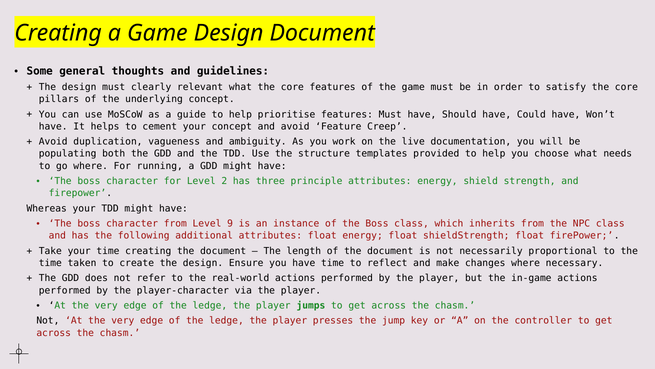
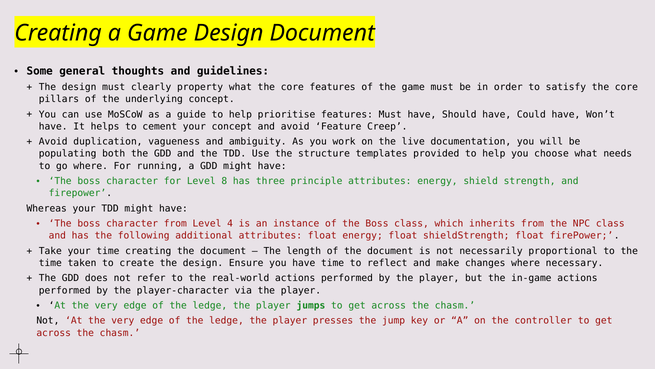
relevant: relevant -> property (200, 87)
2: 2 -> 8 (224, 181)
9: 9 -> 4 (230, 223)
